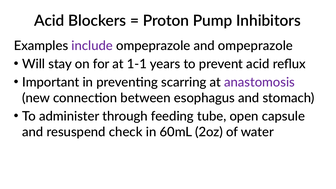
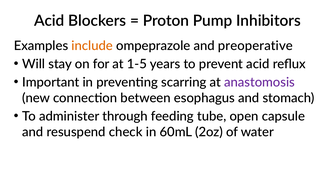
include colour: purple -> orange (92, 46)
and ompeprazole: ompeprazole -> preoperative (255, 46)
1-1: 1-1 -> 1-5 (137, 64)
